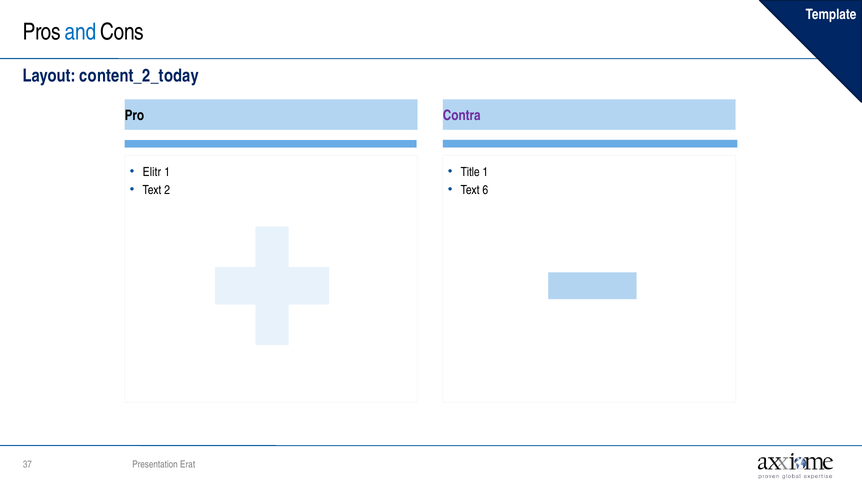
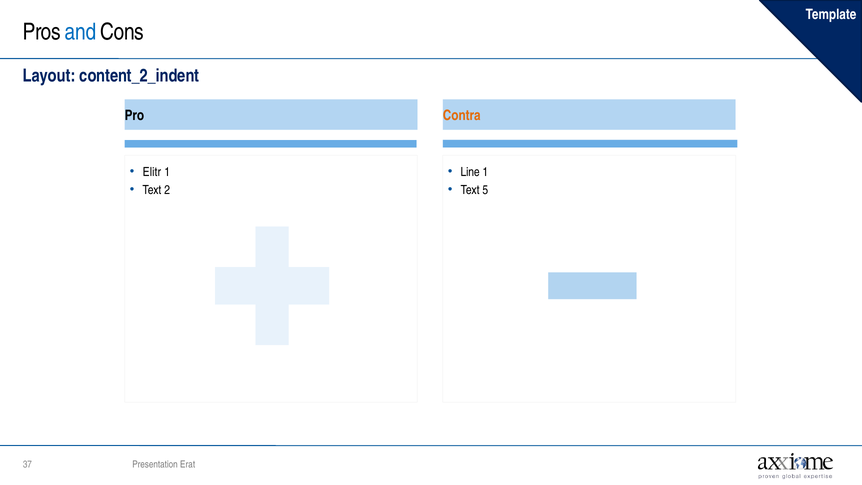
content_2_today: content_2_today -> content_2_indent (139, 76)
Contra colour: purple -> orange (462, 116)
Title: Title -> Line (470, 172)
6: 6 -> 5 (485, 190)
